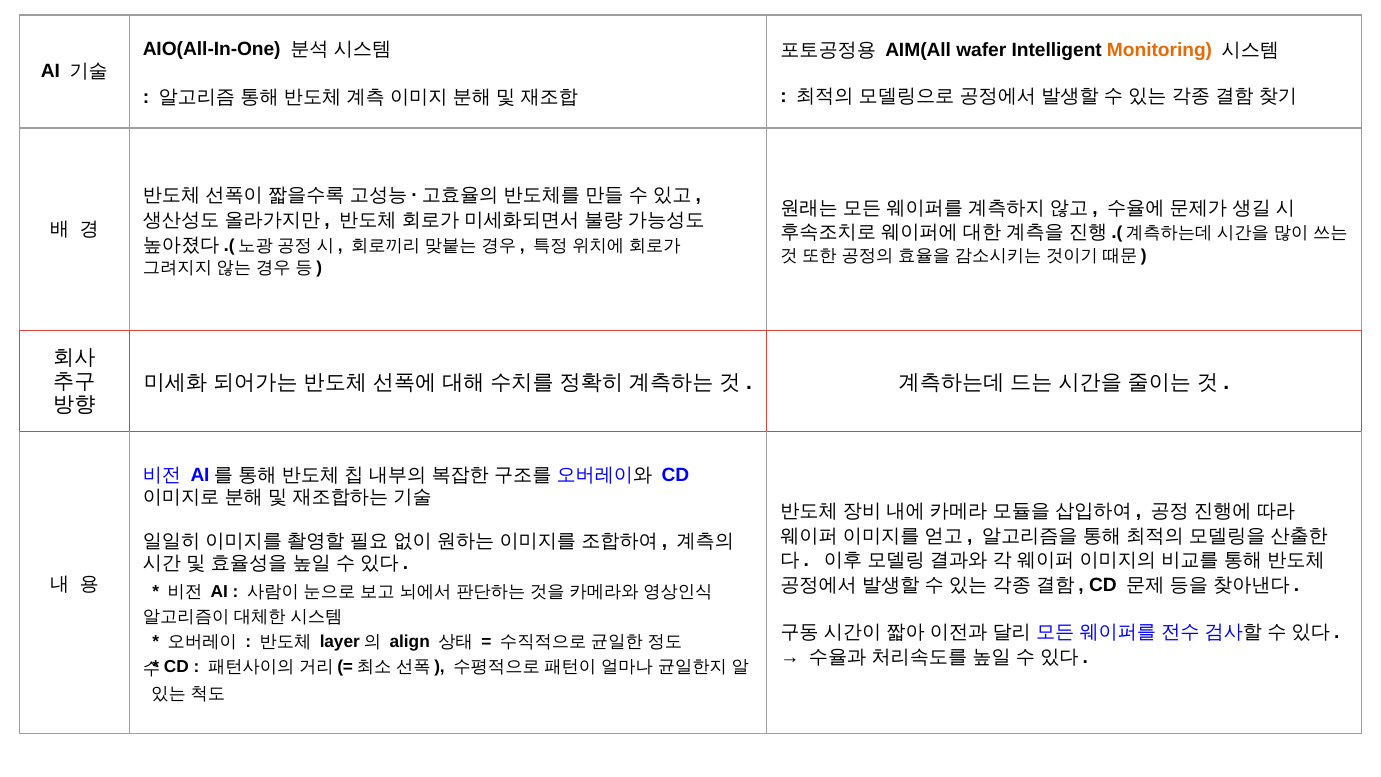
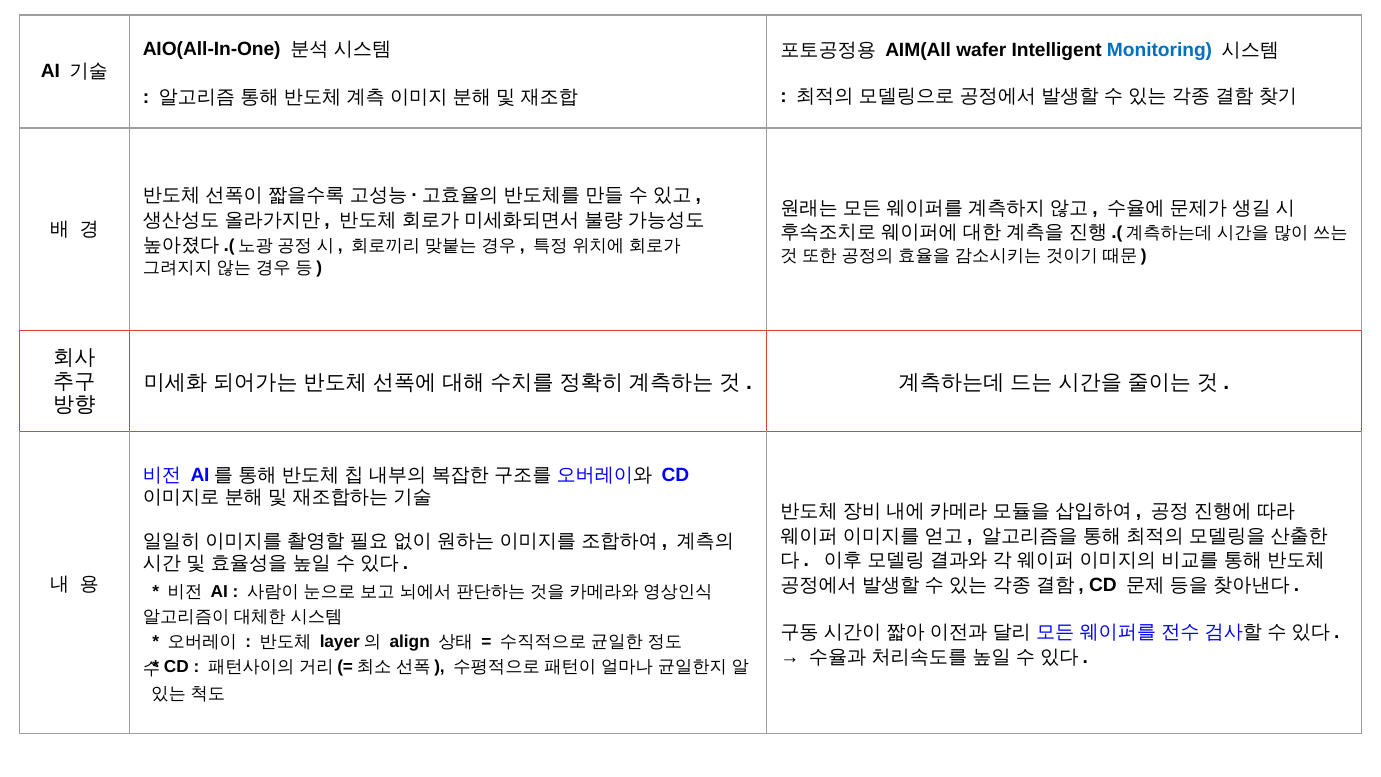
Monitoring colour: orange -> blue (1160, 50)
